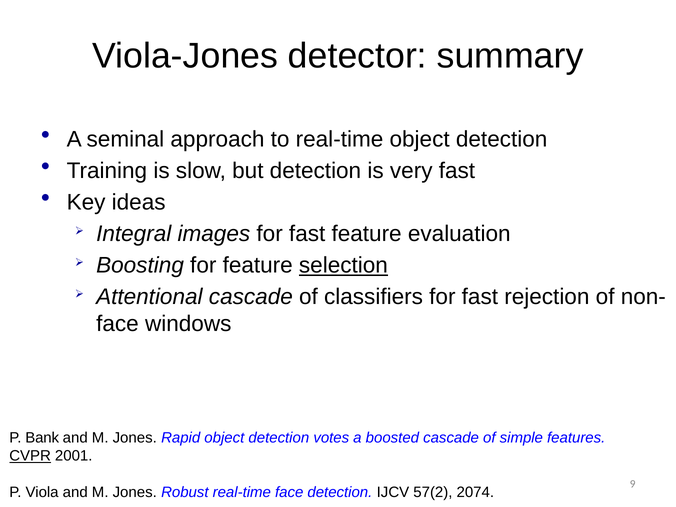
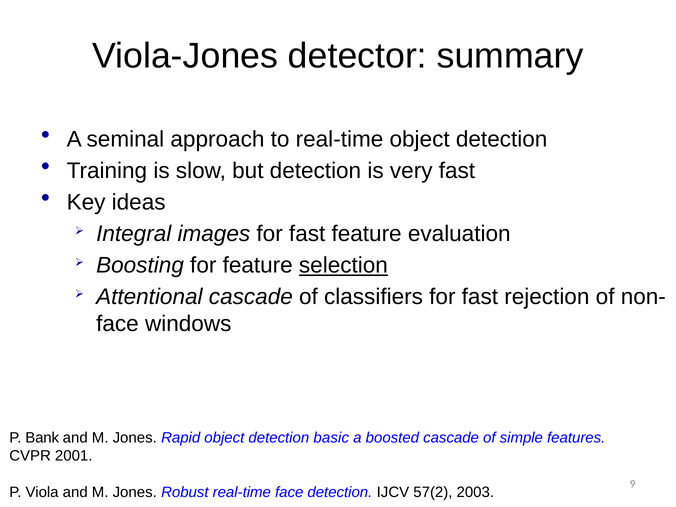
votes: votes -> basic (331, 438)
CVPR underline: present -> none (30, 456)
2074: 2074 -> 2003 (475, 492)
